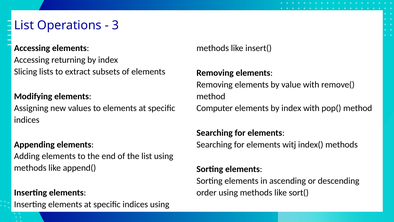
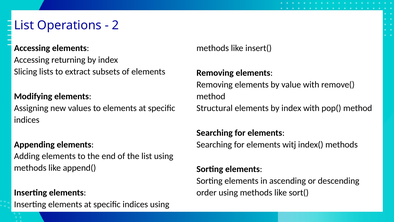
3: 3 -> 2 (115, 25)
Computer: Computer -> Structural (215, 108)
